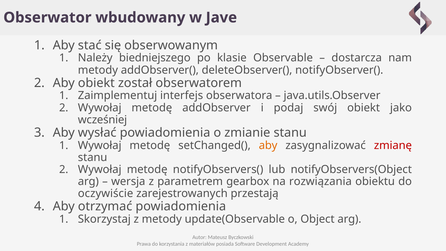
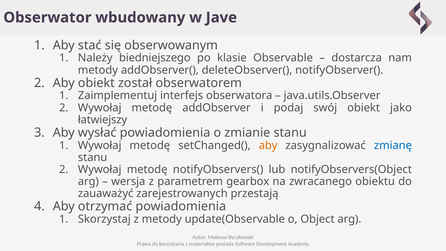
wcześniej: wcześniej -> łatwiejszy (103, 120)
zmianę colour: red -> blue (393, 145)
rozwiązania: rozwiązania -> zwracanego (321, 181)
oczywiście: oczywiście -> zauaważyć (106, 193)
